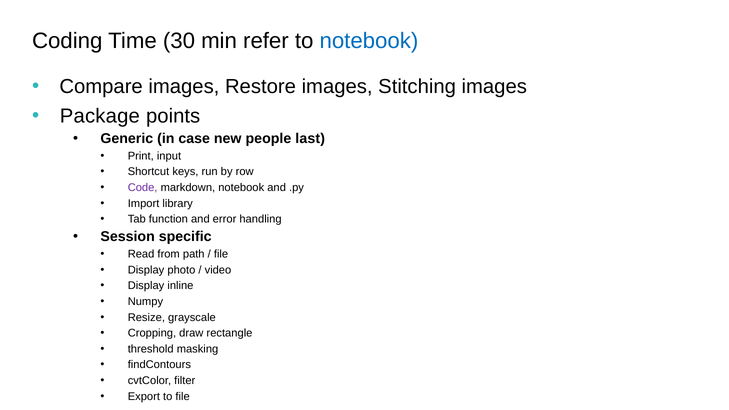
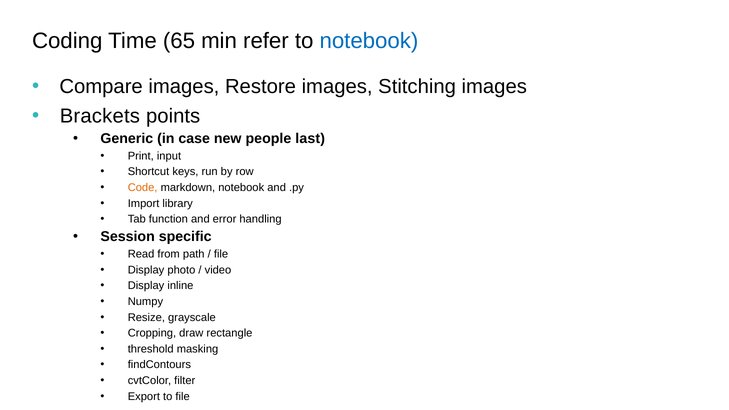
30: 30 -> 65 (179, 41)
Package: Package -> Brackets (100, 116)
Code colour: purple -> orange (143, 188)
